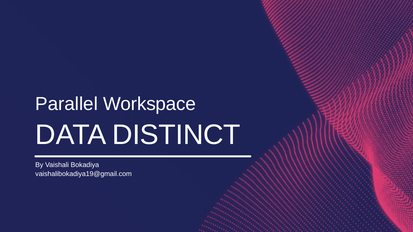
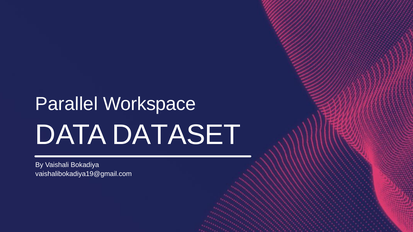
DISTINCT: DISTINCT -> DATASET (176, 135)
